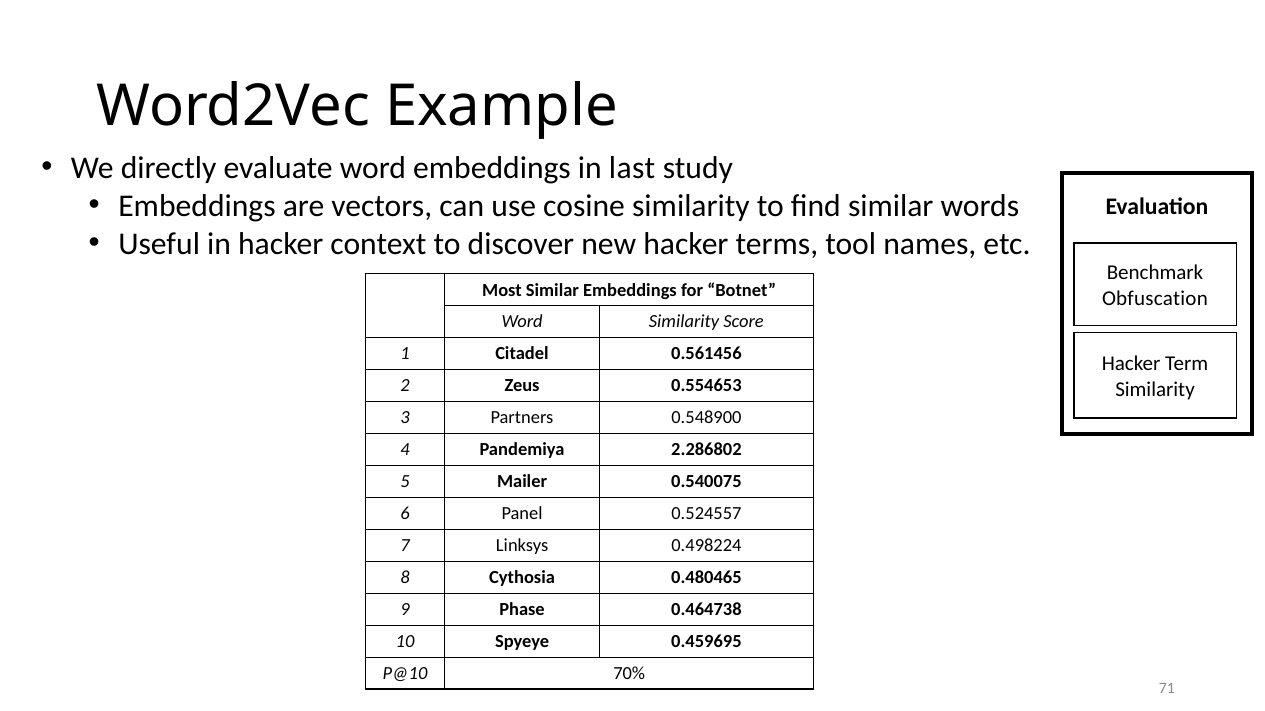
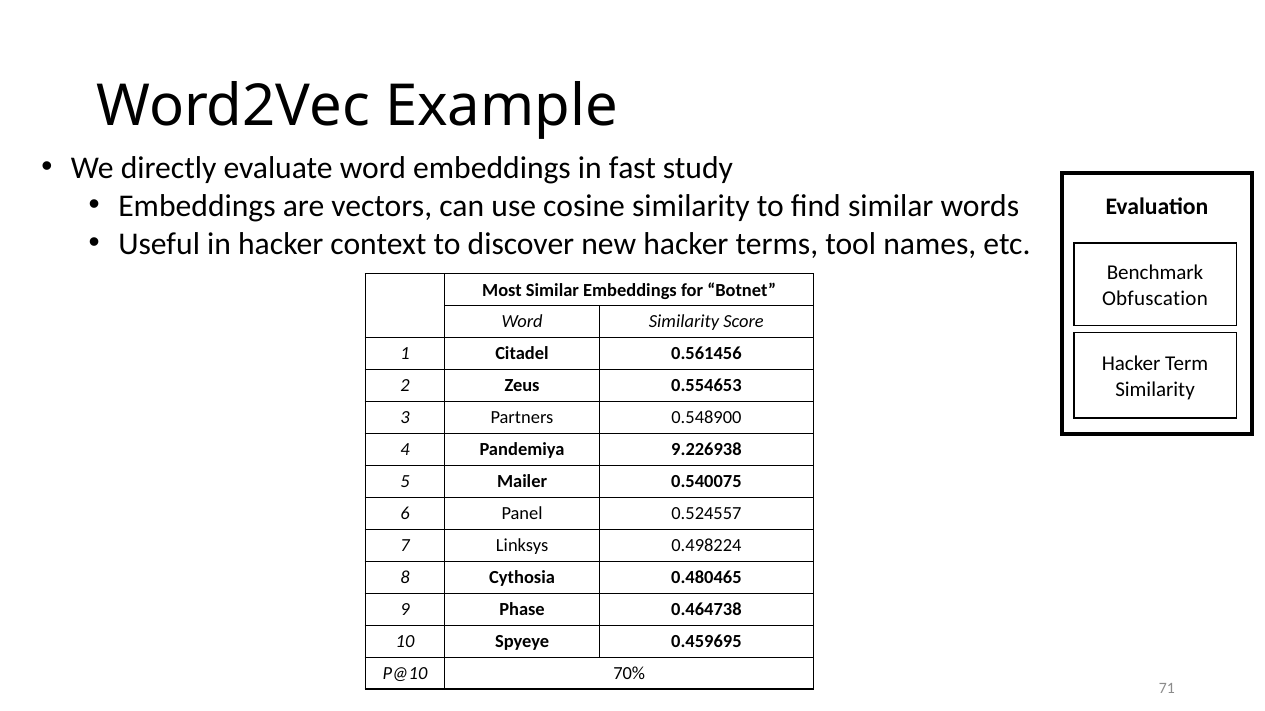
last: last -> fast (632, 168)
2.286802: 2.286802 -> 9.226938 (706, 450)
